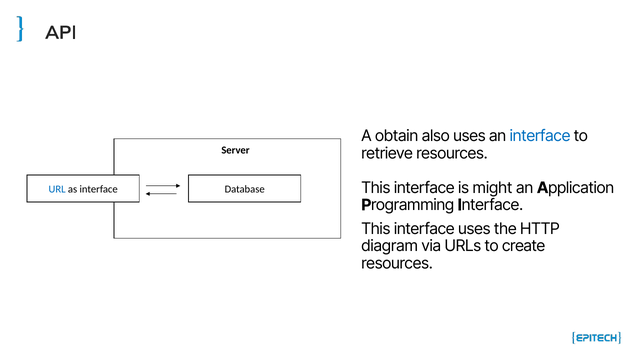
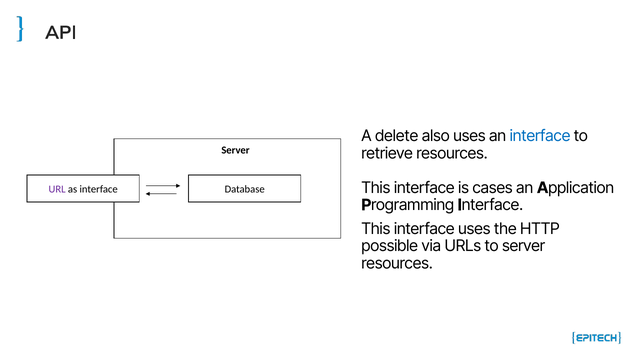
obtain: obtain -> delete (397, 136)
might: might -> cases (493, 188)
URL colour: blue -> purple (57, 189)
diagram: diagram -> possible (390, 246)
to create: create -> server (524, 246)
